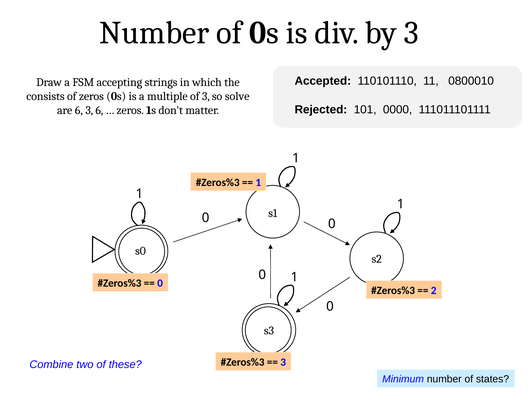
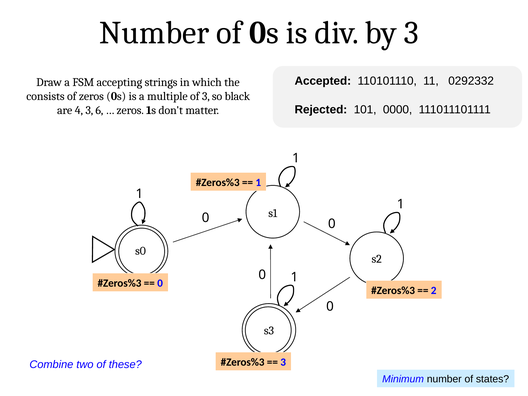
0800010: 0800010 -> 0292332 (471, 81)
solve: solve -> black (237, 96)
are 6: 6 -> 4 (79, 110)
